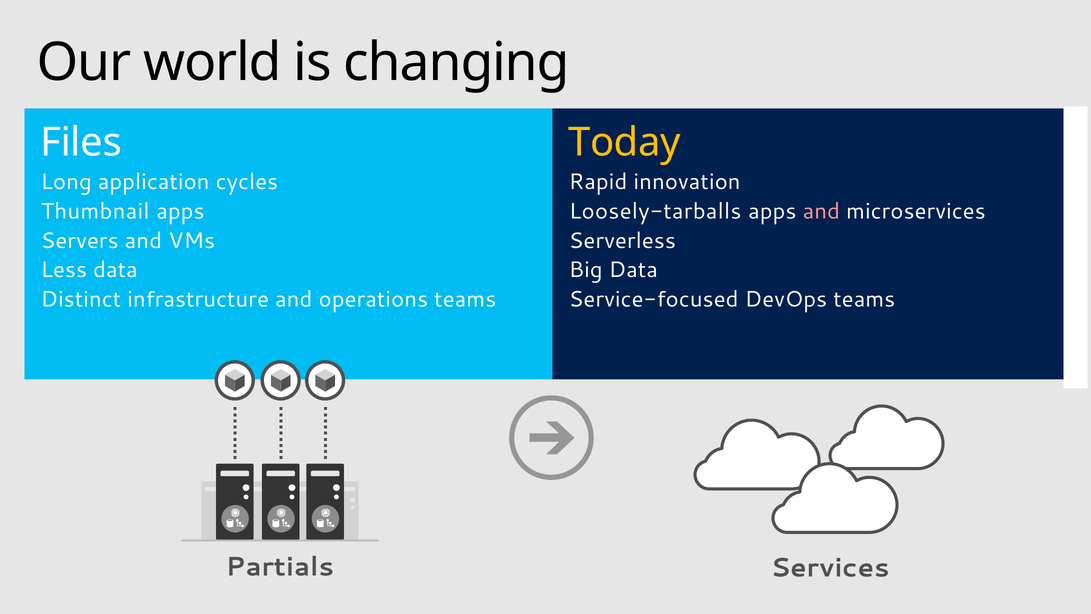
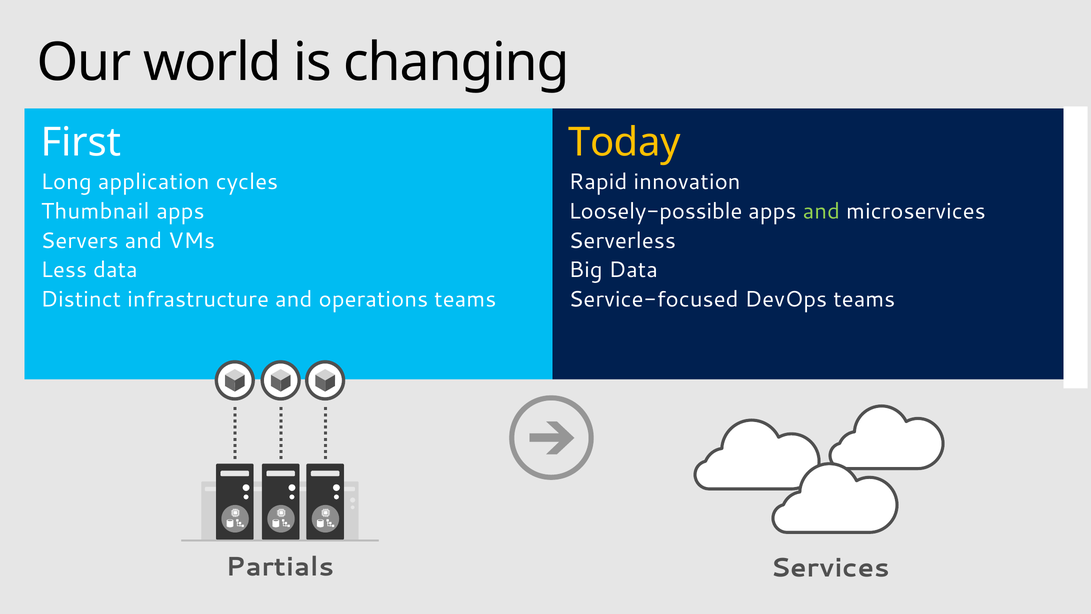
Files: Files -> First (81, 143)
Loosely-tarballs: Loosely-tarballs -> Loosely-possible (655, 211)
and colour: pink -> light green (821, 211)
